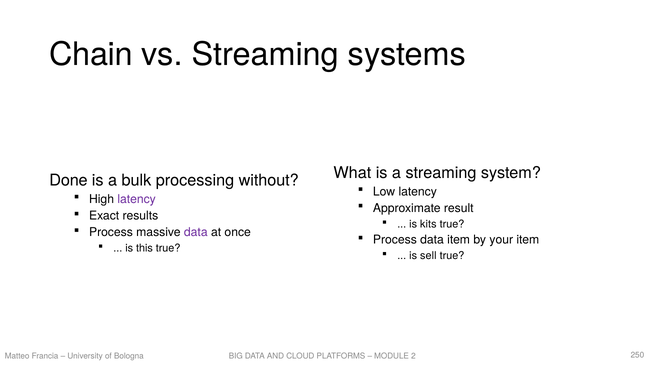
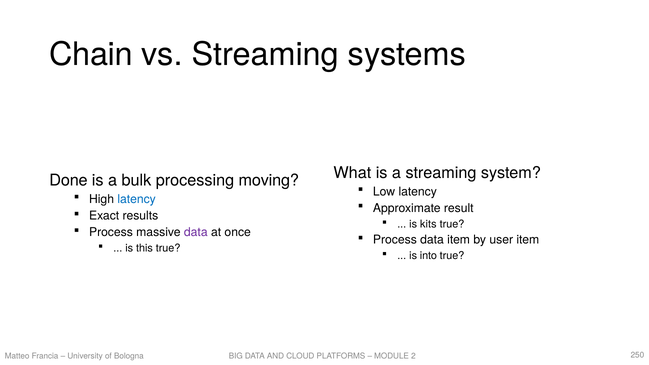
without: without -> moving (269, 181)
latency colour: purple -> blue (137, 199)
your: your -> user (501, 240)
sell: sell -> into (428, 256)
